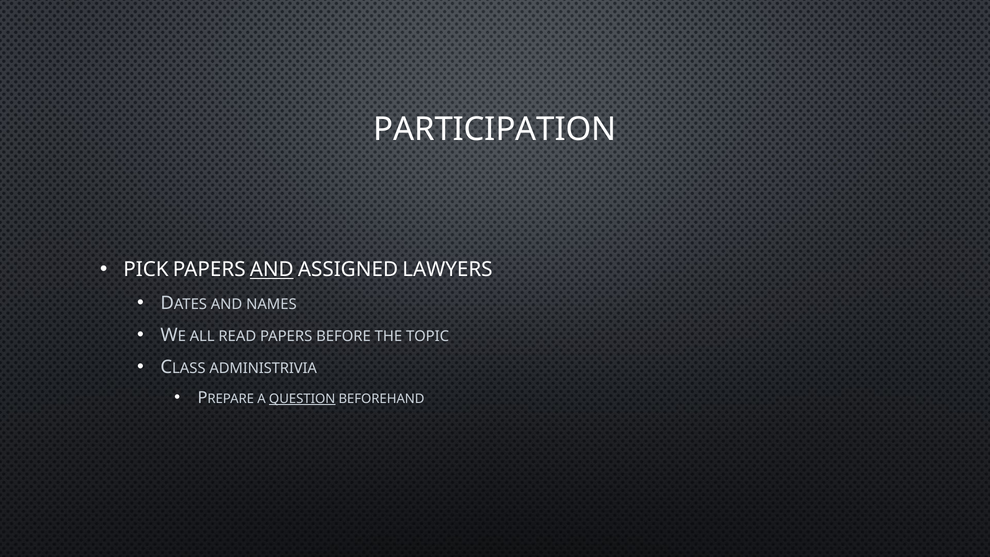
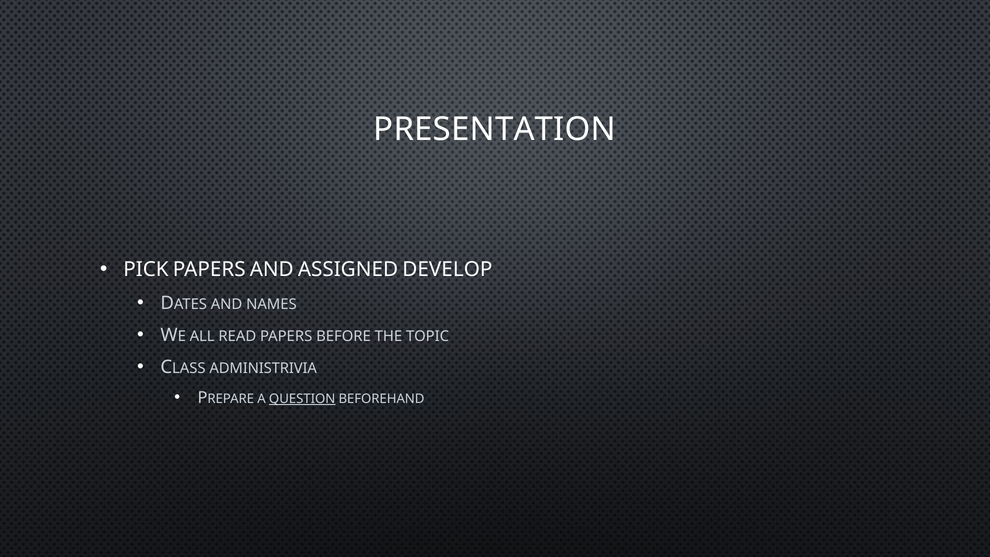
PARTICIPATION: PARTICIPATION -> PRESENTATION (495, 129)
AND underline: present -> none (272, 270)
LAWYERS: LAWYERS -> DEVELOP (447, 270)
